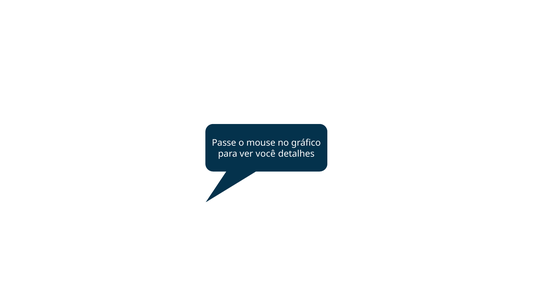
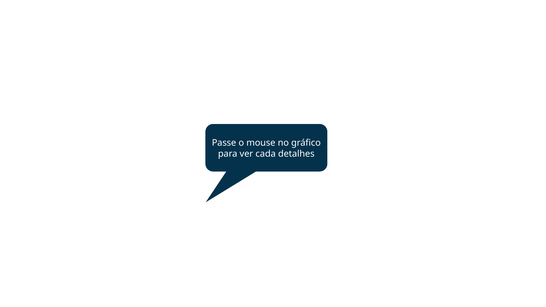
você: você -> cada (266, 154)
